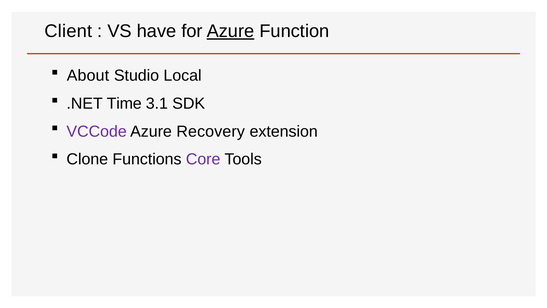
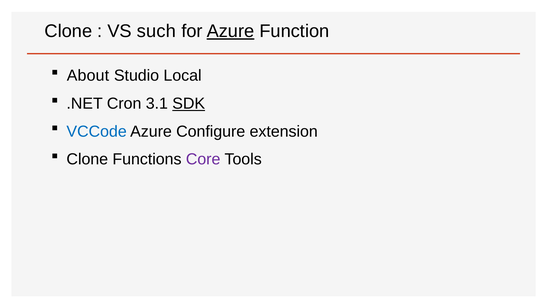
Client: Client -> Clone (68, 31)
have: have -> such (156, 31)
Time: Time -> Cron (124, 103)
SDK underline: none -> present (189, 103)
VCCode colour: purple -> blue (97, 131)
Recovery: Recovery -> Configure (211, 131)
